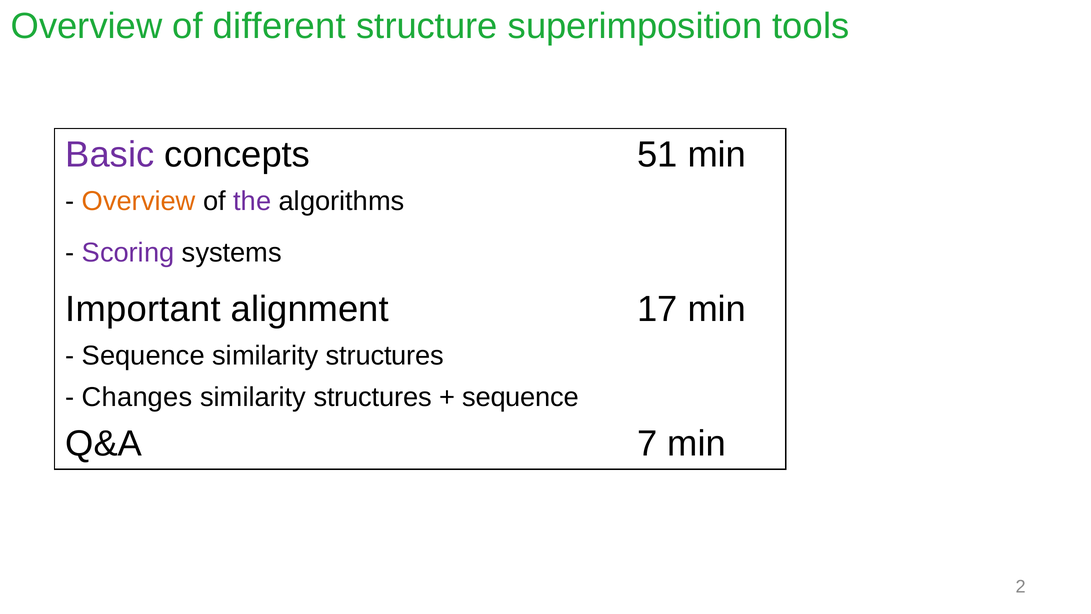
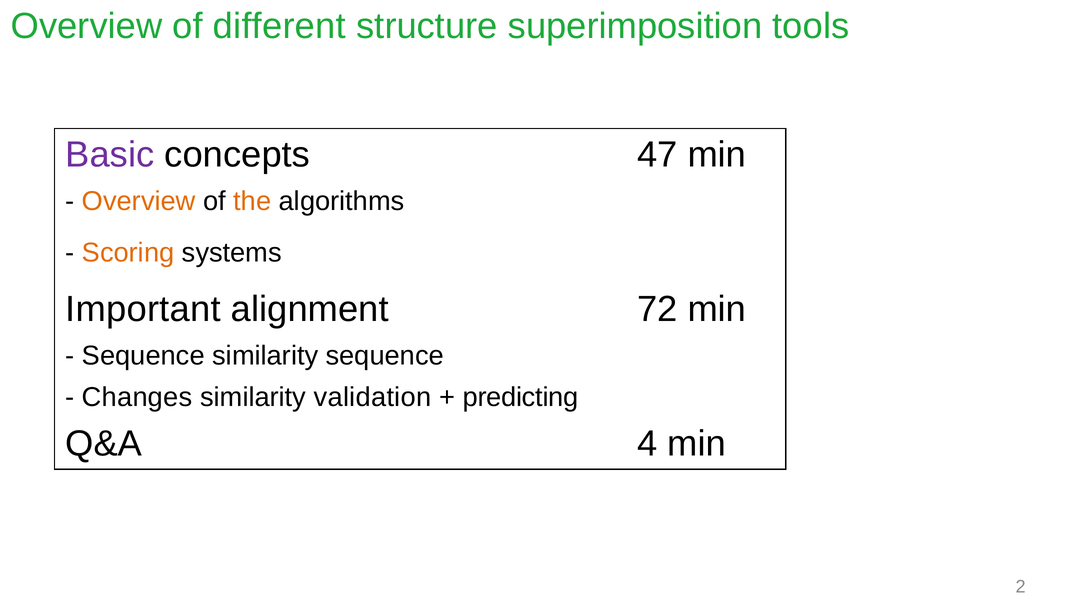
51: 51 -> 47 (657, 155)
the colour: purple -> orange (252, 201)
Scoring colour: purple -> orange (128, 253)
17: 17 -> 72 (657, 309)
Sequence similarity structures: structures -> sequence (385, 356)
structures: structures -> validation (372, 397)
sequence: sequence -> predicting (521, 397)
7: 7 -> 4 (647, 444)
